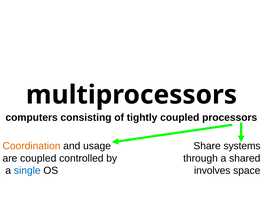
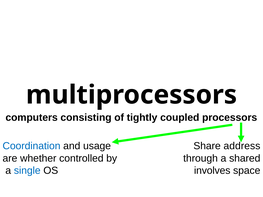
Coordination colour: orange -> blue (32, 146)
systems: systems -> address (242, 146)
are coupled: coupled -> whether (38, 158)
